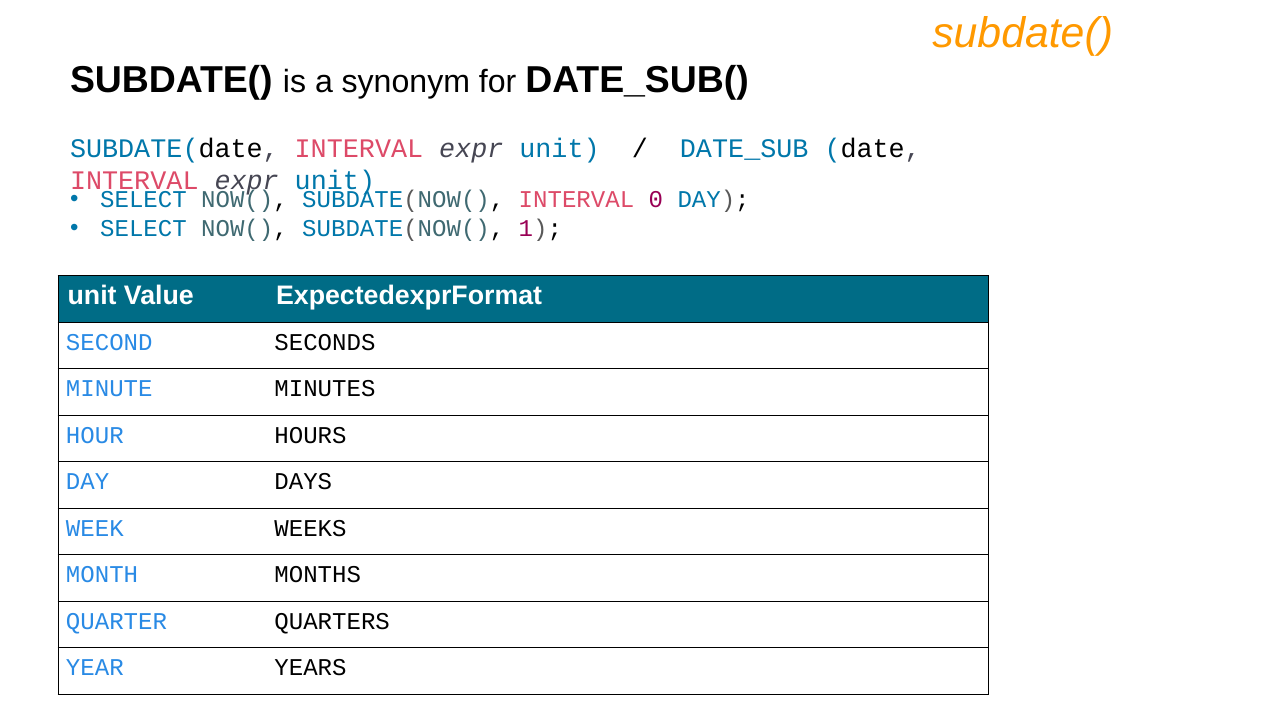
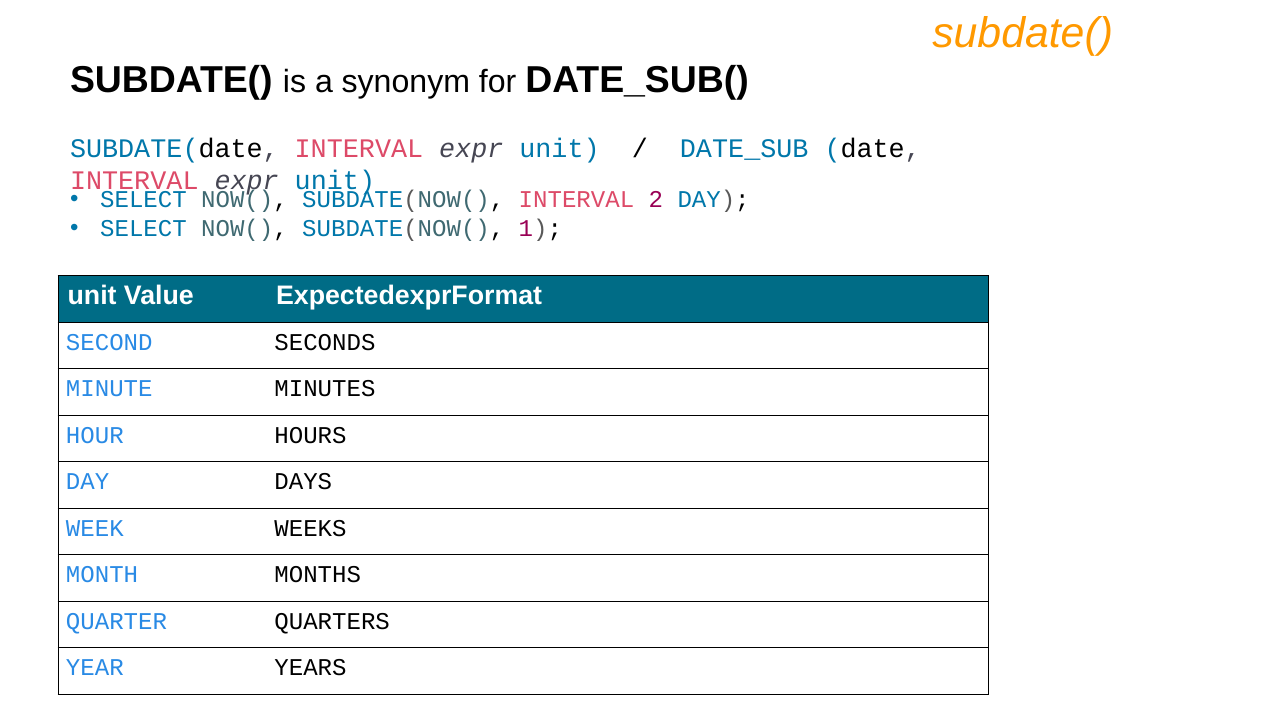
0: 0 -> 2 (656, 200)
